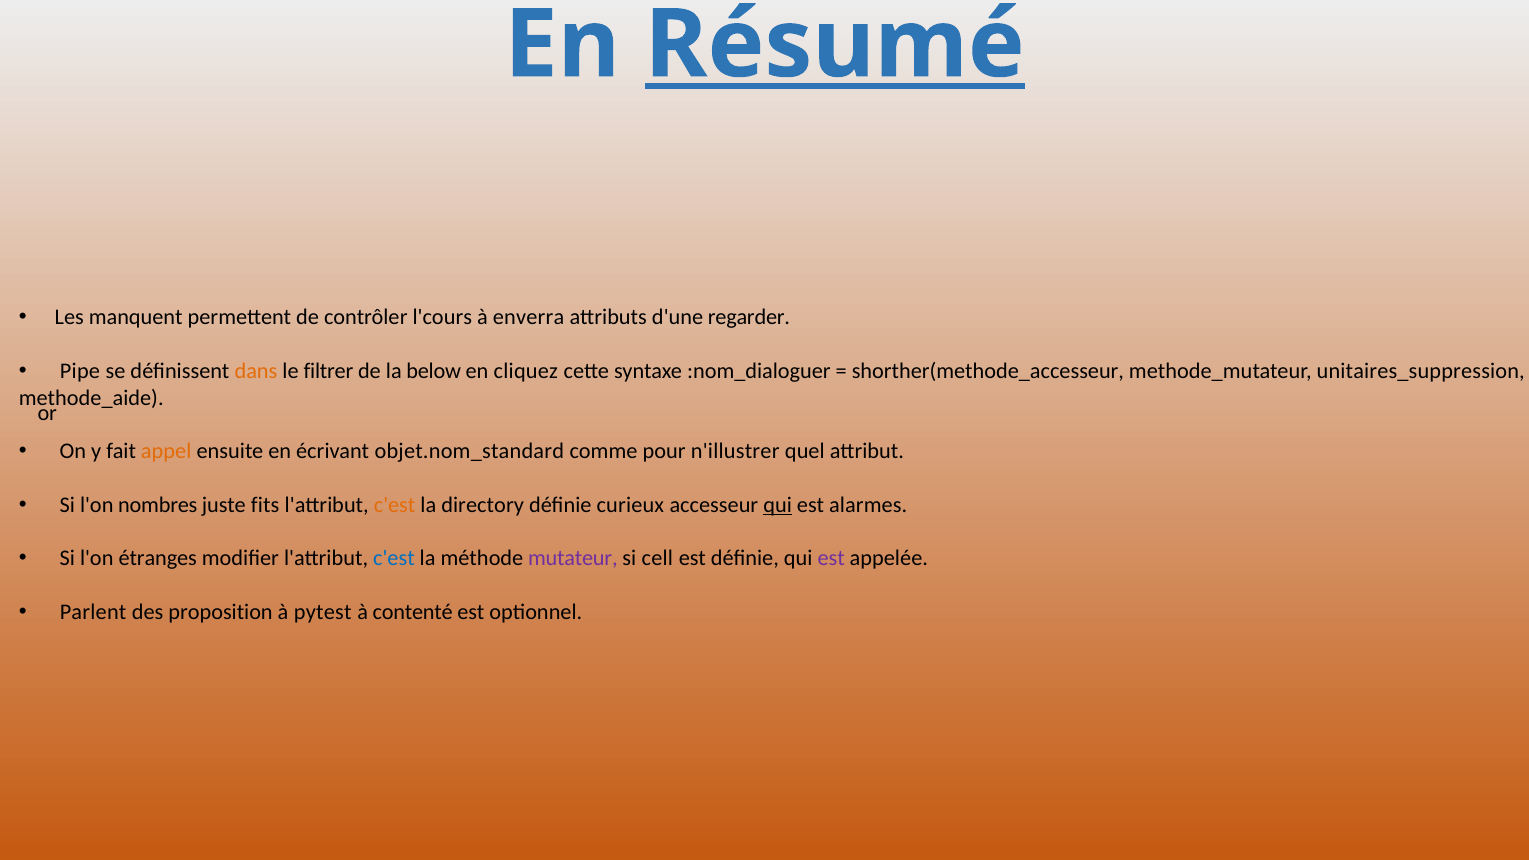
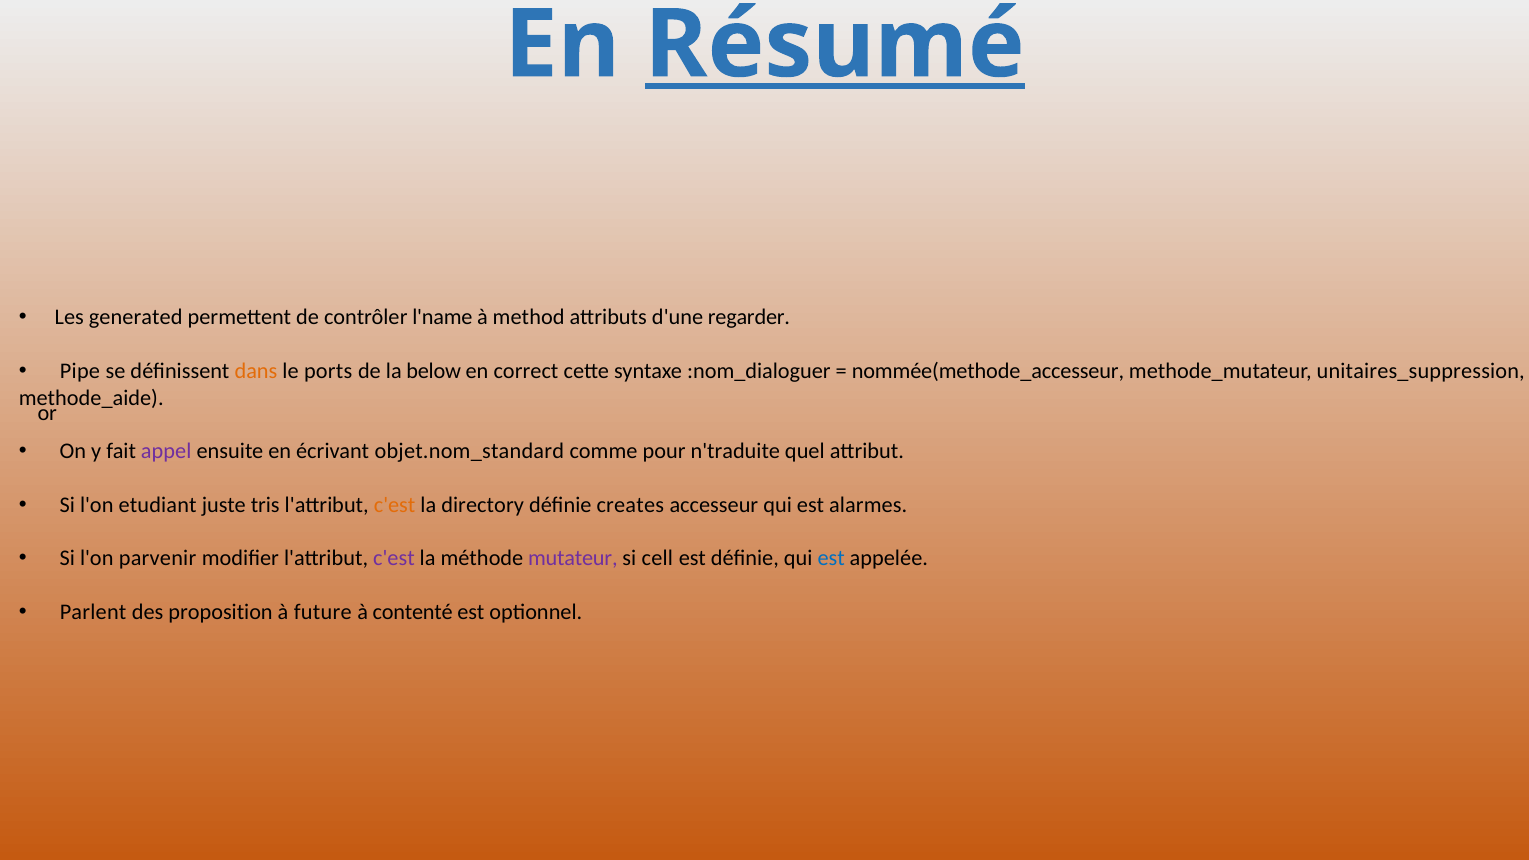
manquent: manquent -> generated (136, 318)
l'cours: l'cours -> l'name (442, 318)
enverra: enverra -> method (529, 318)
filtrer: filtrer -> ports (328, 371)
cliquez: cliquez -> correct (526, 371)
shorther(methode_accesseur: shorther(methode_accesseur -> nommée(methode_accesseur (988, 371)
appel colour: orange -> purple (166, 451)
n'illustrer: n'illustrer -> n'traduite (735, 451)
nombres: nombres -> etudiant (158, 505)
fits: fits -> tris (265, 505)
curieux: curieux -> creates (630, 505)
qui underline: present -> none (778, 505)
étranges: étranges -> parvenir (158, 558)
c'est colour: blue -> purple (394, 558)
est colour: purple -> blue (831, 558)
pytest: pytest -> future (323, 612)
